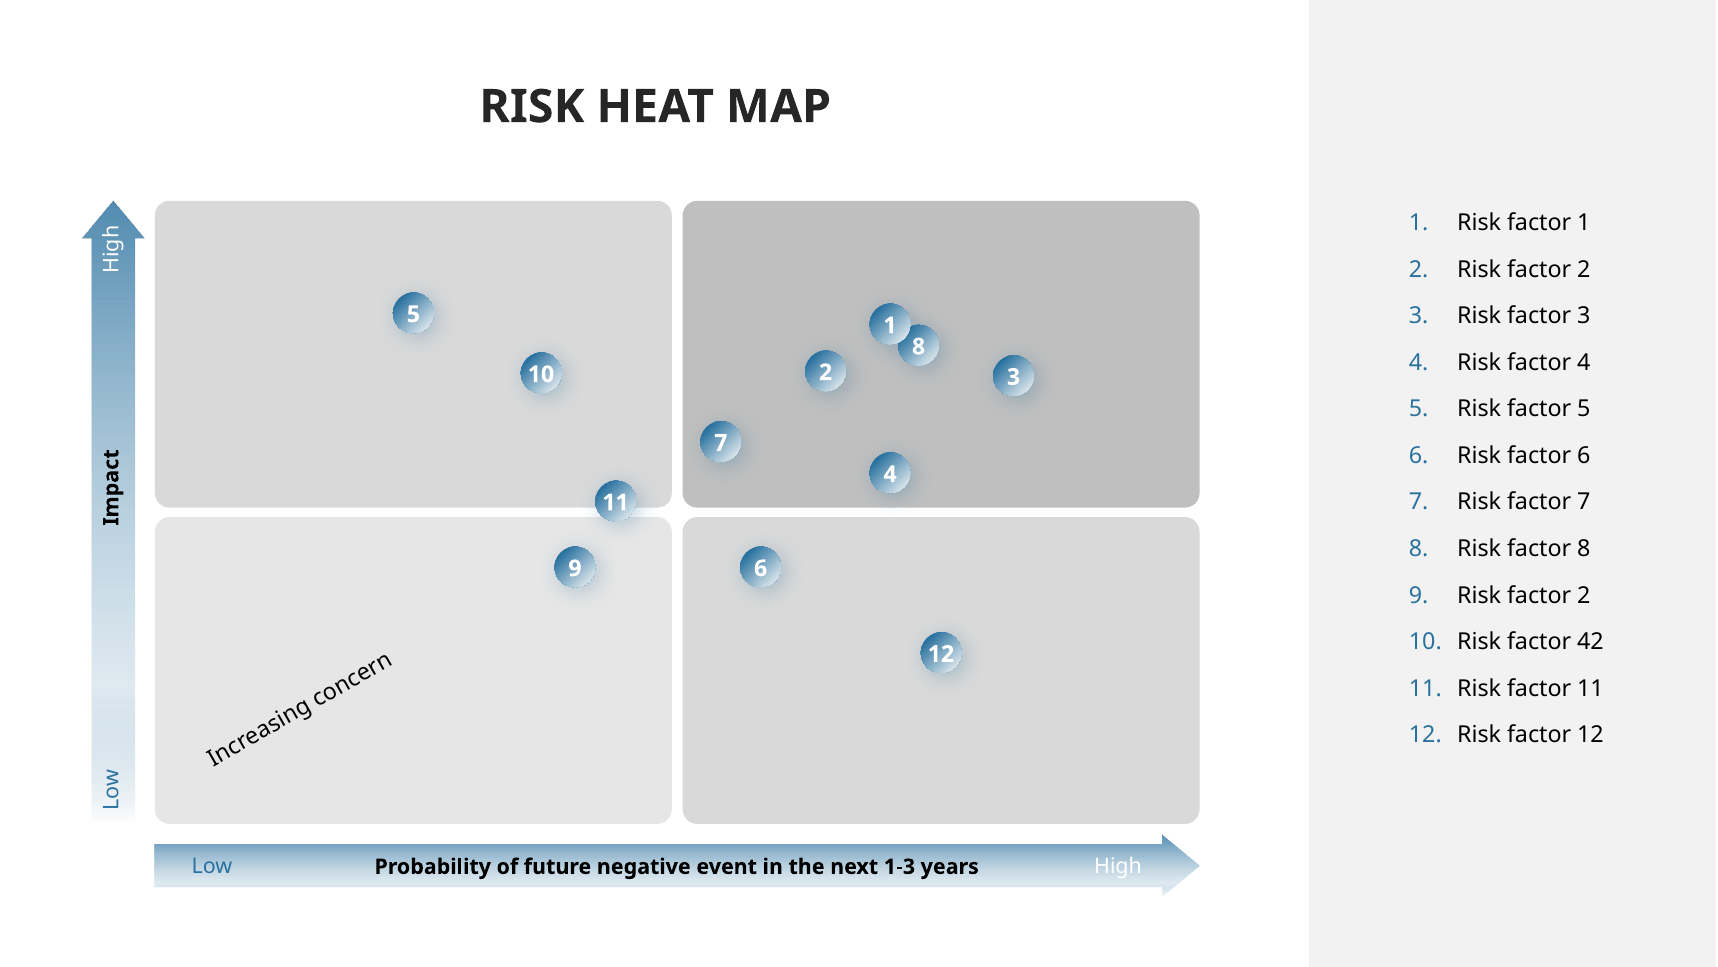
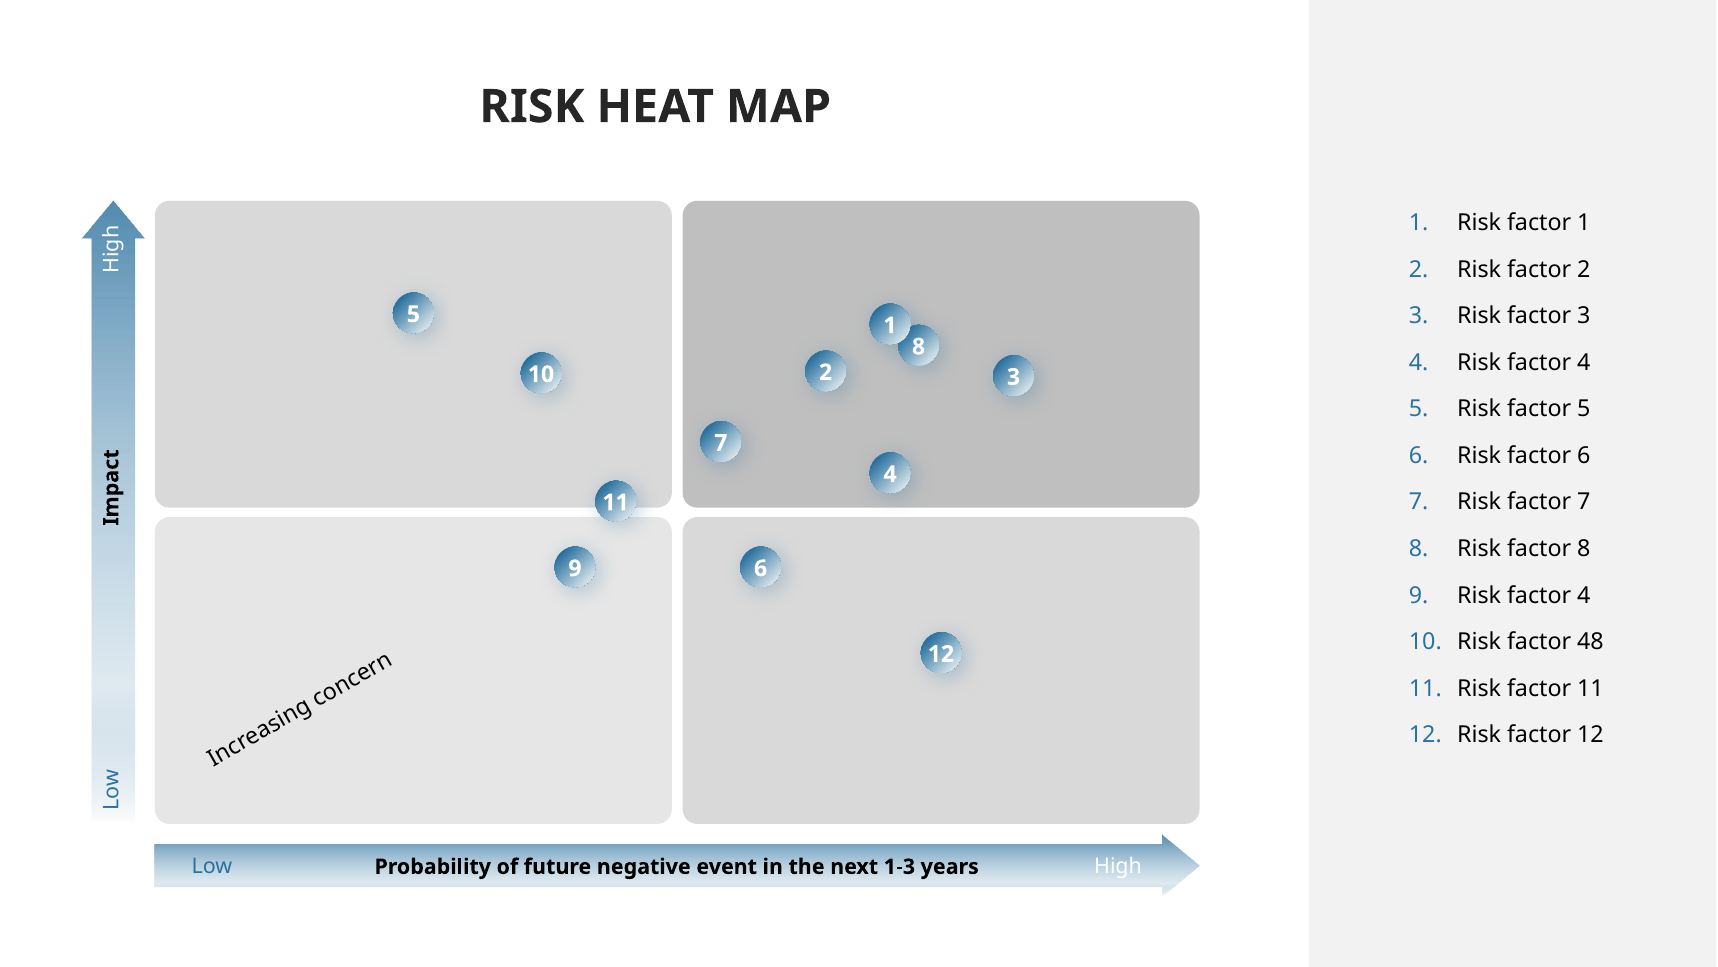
9 Risk factor 2: 2 -> 4 (1584, 595)
42: 42 -> 48 (1591, 642)
